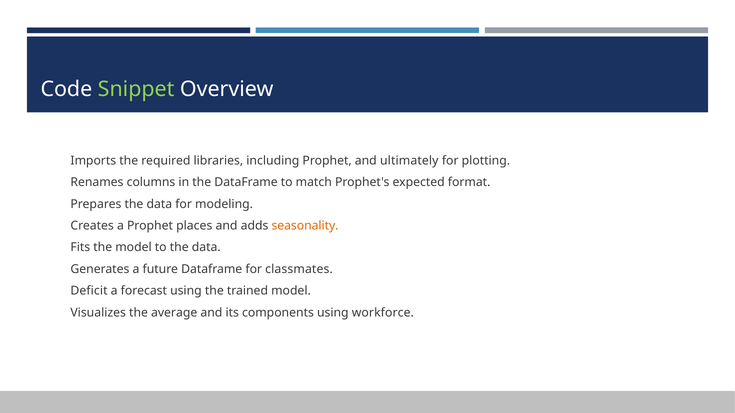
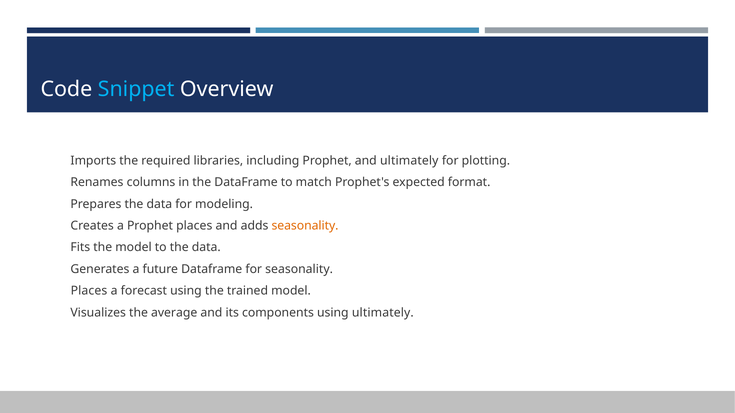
Snippet colour: light green -> light blue (136, 89)
for classmates: classmates -> seasonality (299, 269)
Deficit: Deficit -> Places (89, 291)
using workforce: workforce -> ultimately (383, 313)
